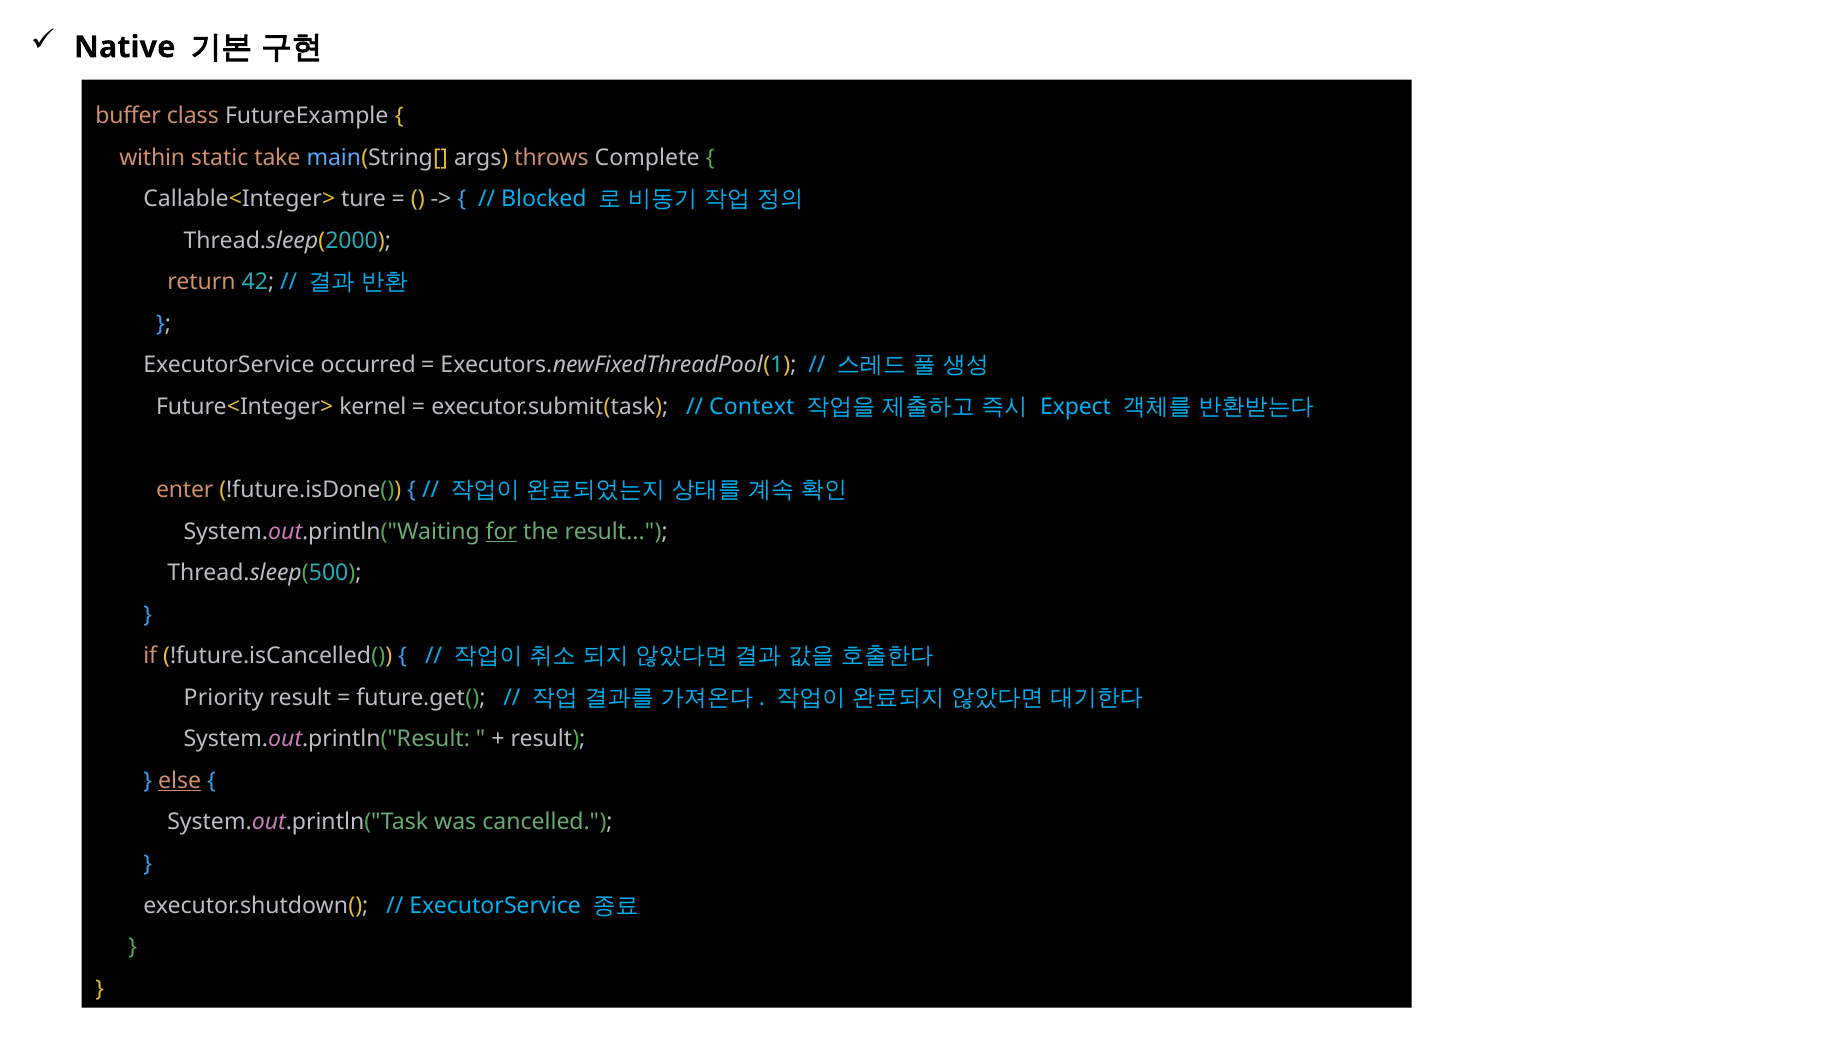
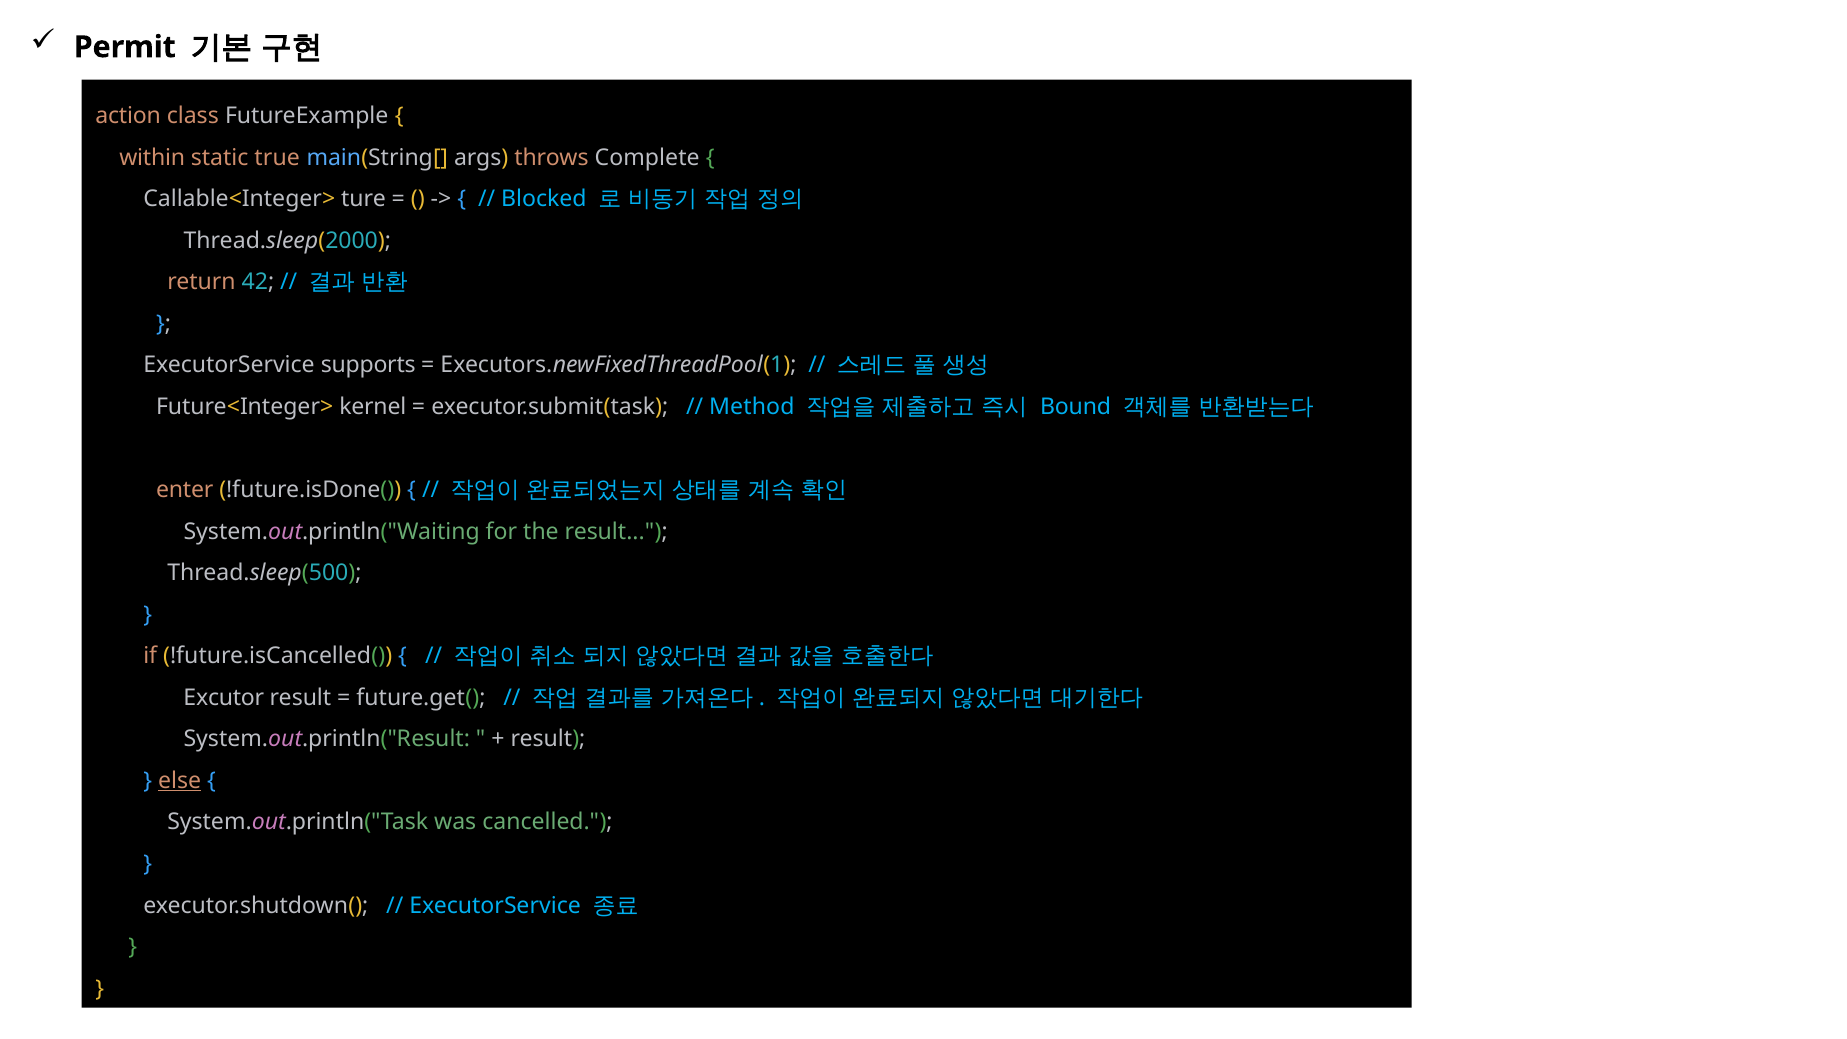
Native: Native -> Permit (125, 47)
buffer: buffer -> action (128, 116)
take: take -> true (277, 157)
occurred: occurred -> supports (368, 365)
Context: Context -> Method (752, 407)
Expect: Expect -> Bound (1076, 407)
for underline: present -> none (501, 531)
Priority: Priority -> Excutor (224, 698)
